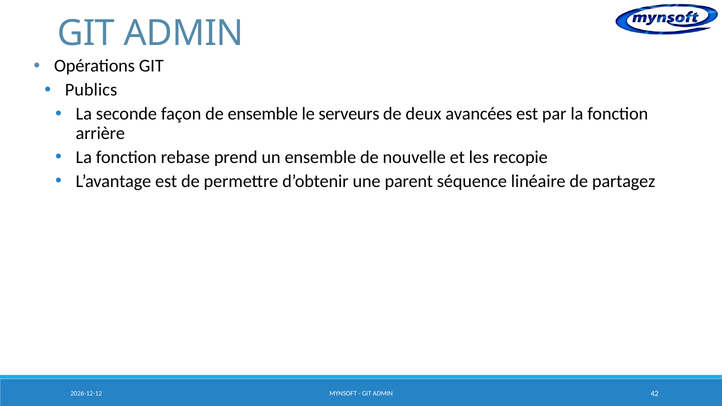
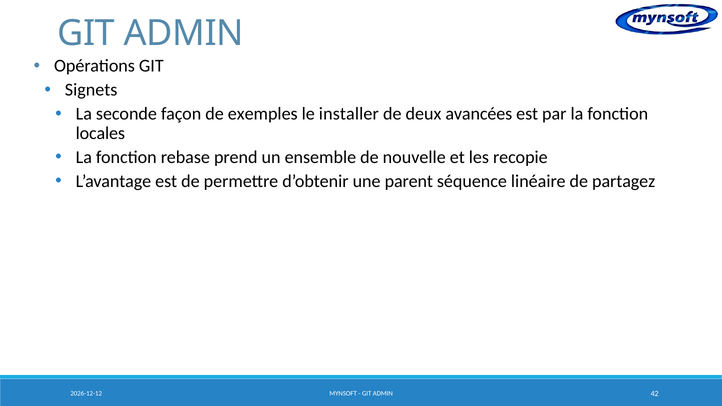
Publics: Publics -> Signets (91, 90)
de ensemble: ensemble -> exemples (263, 114)
serveurs: serveurs -> installer (349, 114)
arrière: arrière -> locales (100, 133)
